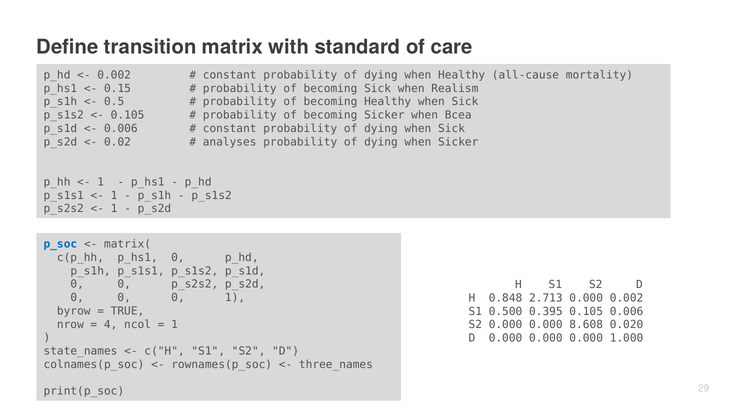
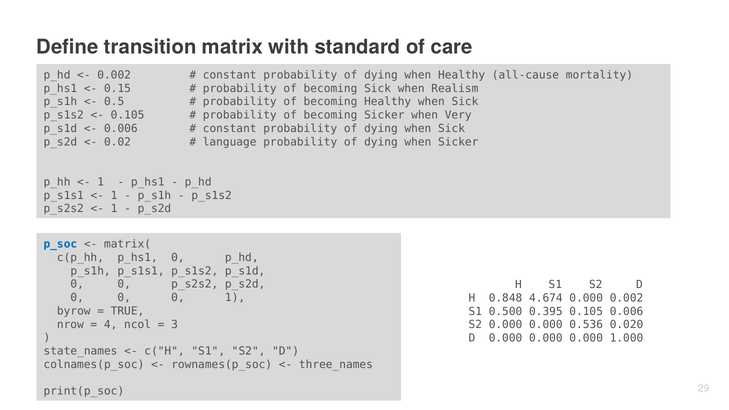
Bcea: Bcea -> Very (458, 115)
analyses: analyses -> language (230, 142)
2.713: 2.713 -> 4.674 (546, 298)
1: 1 -> 3 (175, 324)
8.608: 8.608 -> 0.536 (586, 325)
